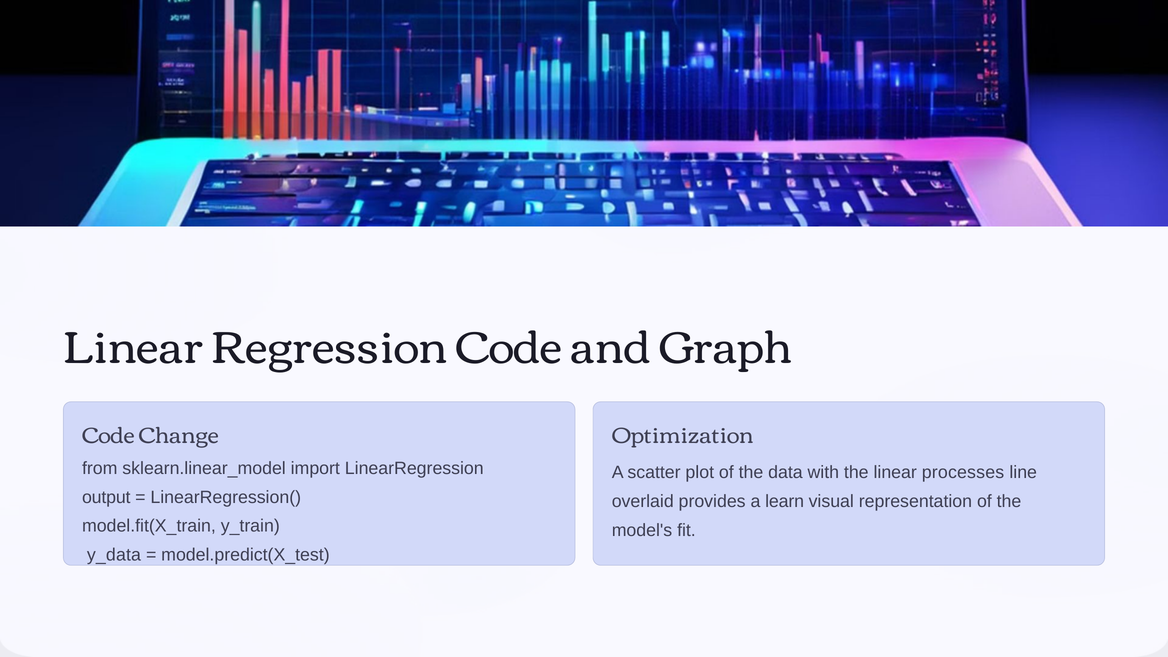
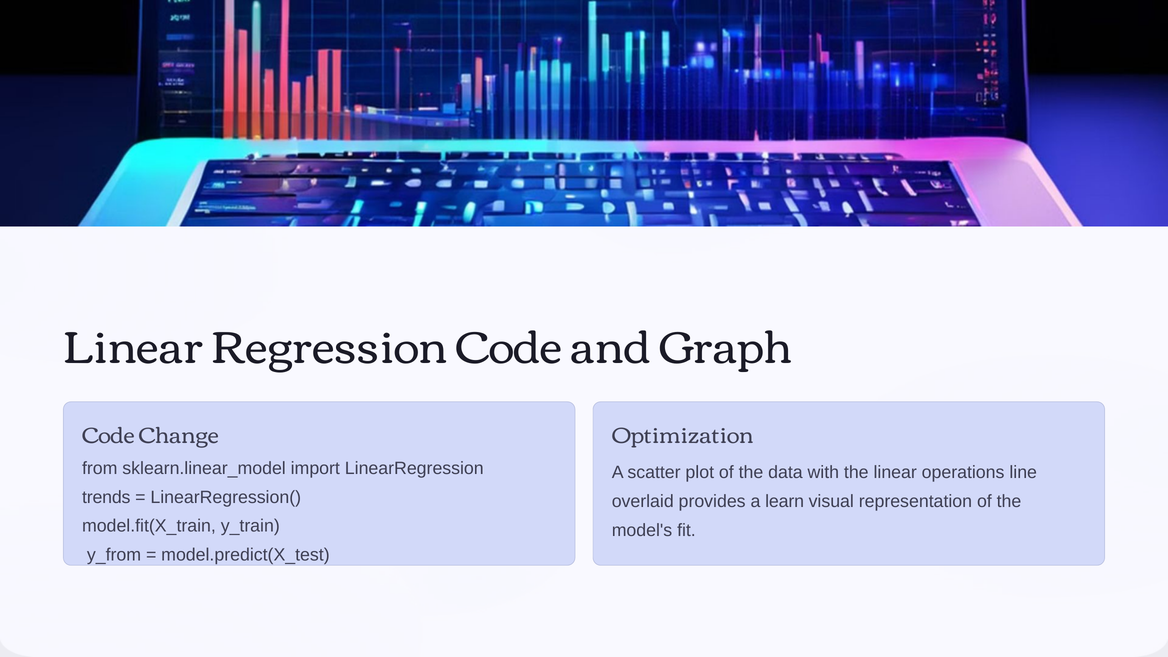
processes: processes -> operations (963, 472)
output: output -> trends (106, 497)
y_data: y_data -> y_from (114, 555)
